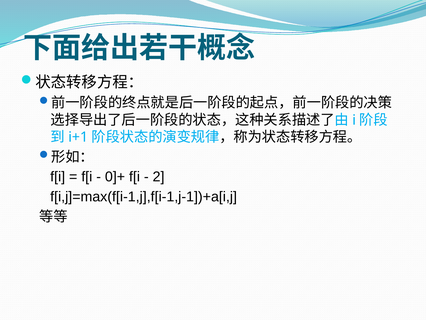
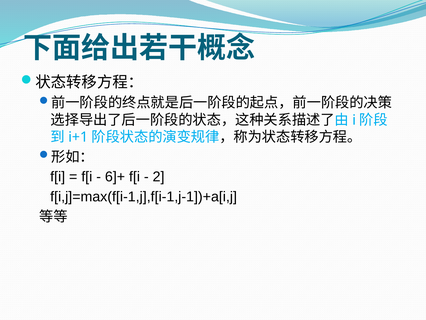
0]+: 0]+ -> 6]+ (115, 177)
